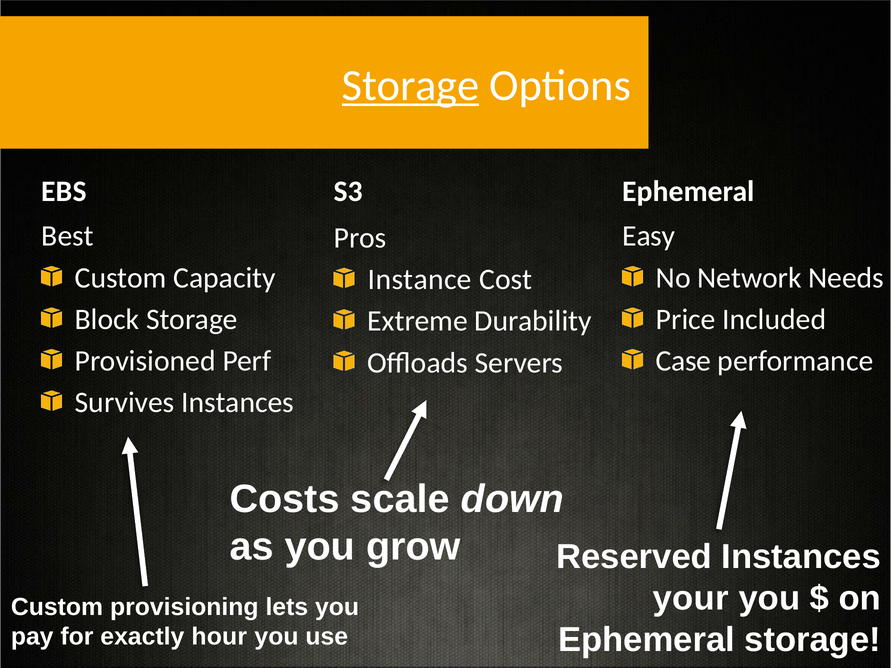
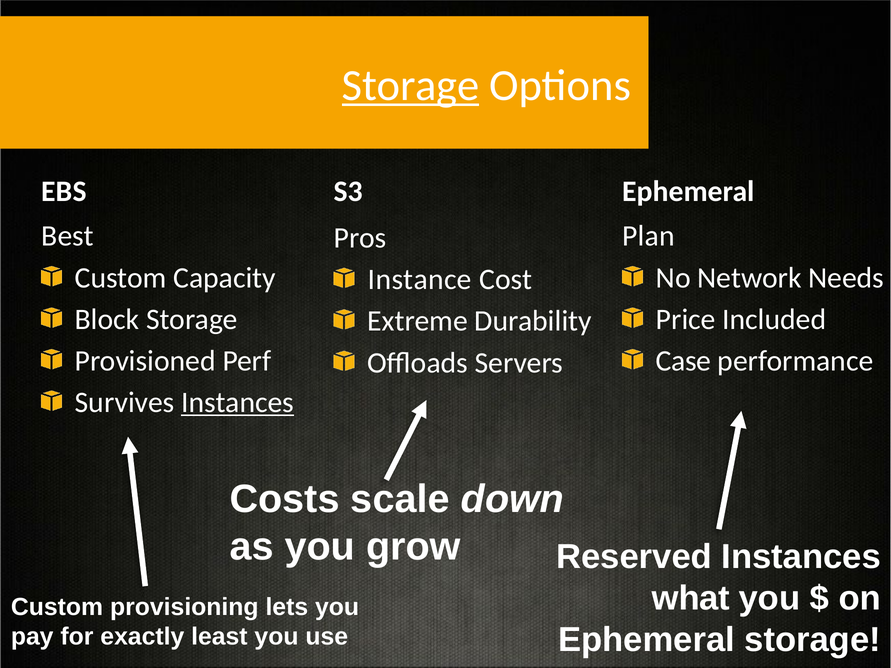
Easy: Easy -> Plan (649, 236)
Instances underline: none -> present (238, 403)
your: your -> what (691, 599)
hour: hour -> least (219, 637)
